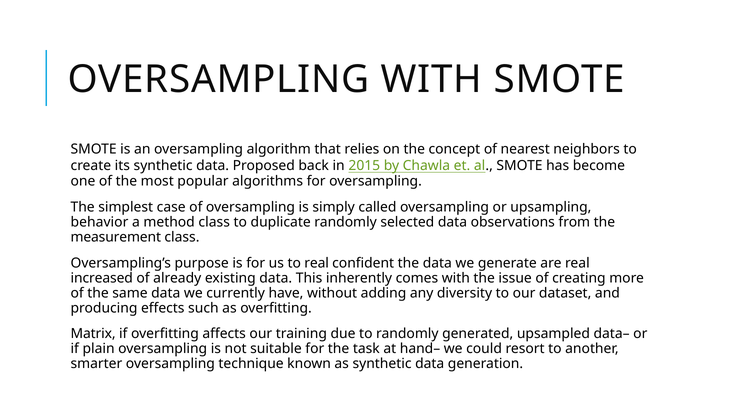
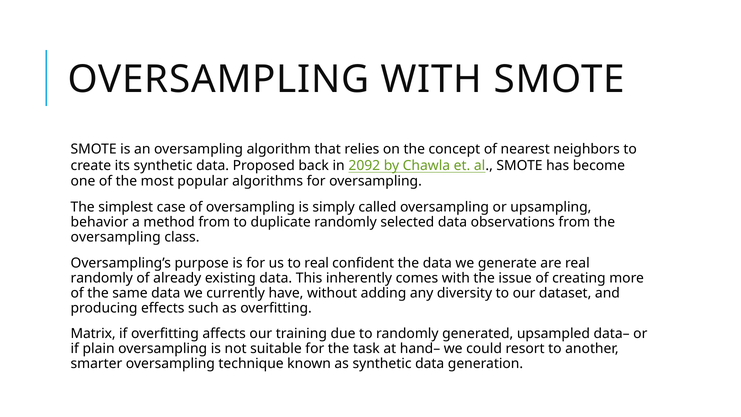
2015: 2015 -> 2092 (364, 166)
method class: class -> from (214, 222)
measurement: measurement -> oversampling (116, 237)
increased: increased -> randomly (102, 278)
